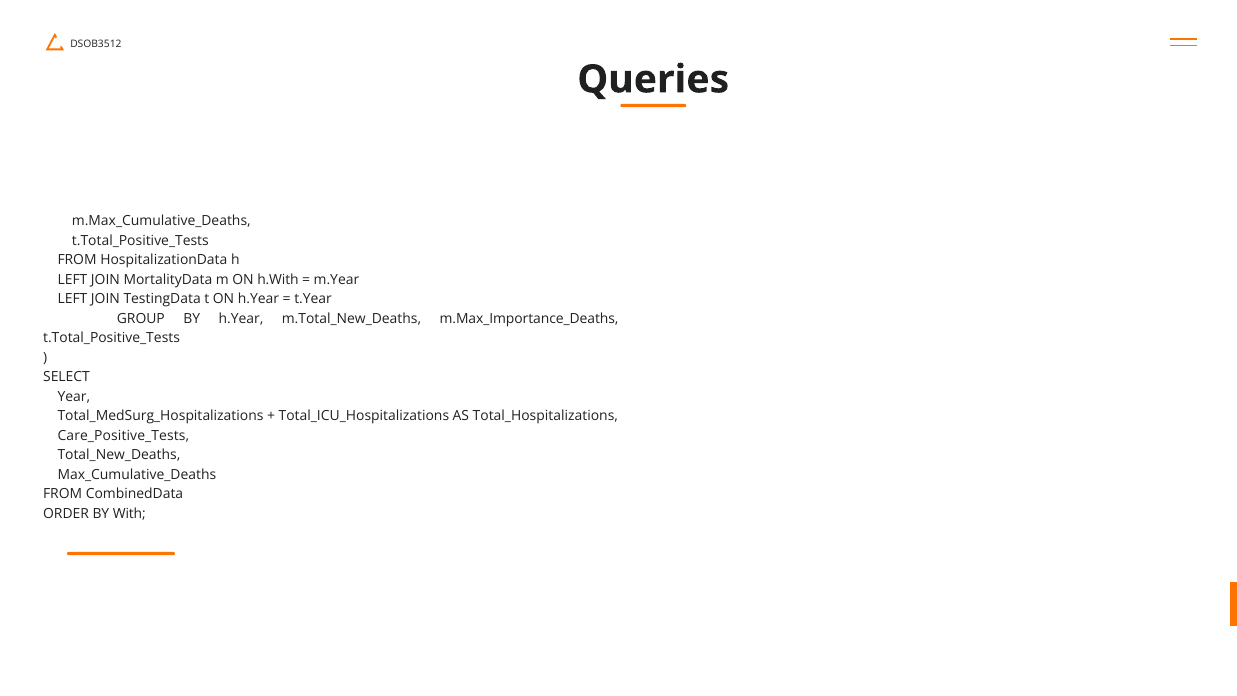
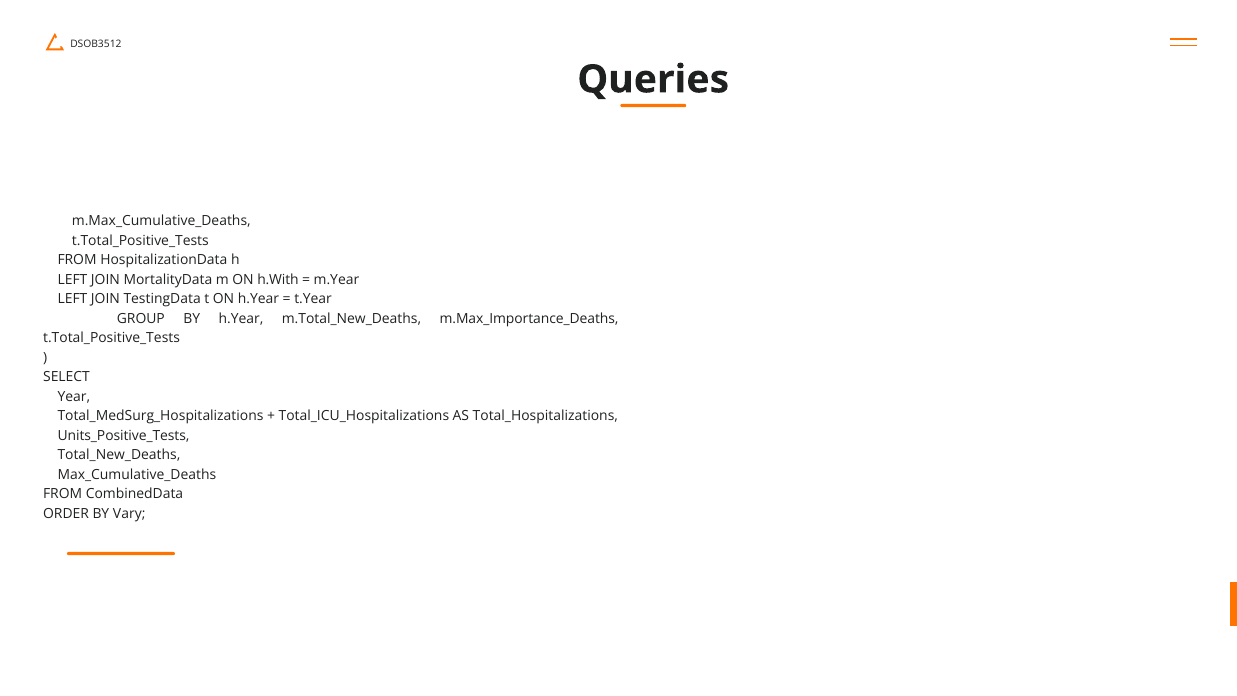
Care_Positive_Tests: Care_Positive_Tests -> Units_Positive_Tests (123, 436)
With: With -> Vary (129, 513)
